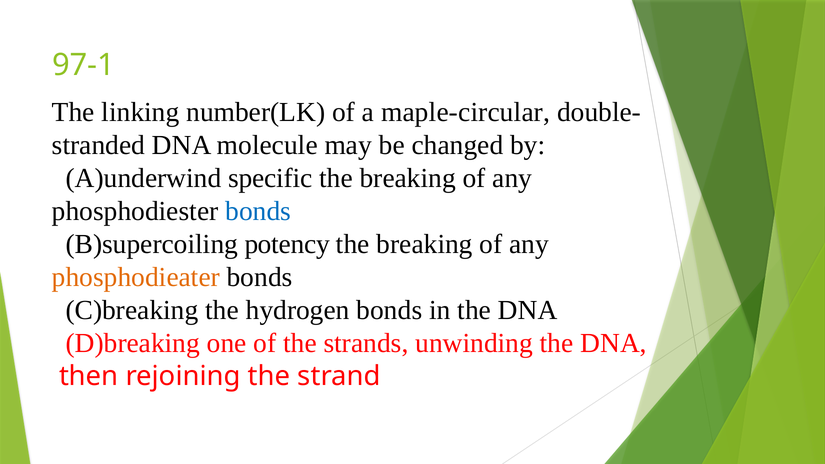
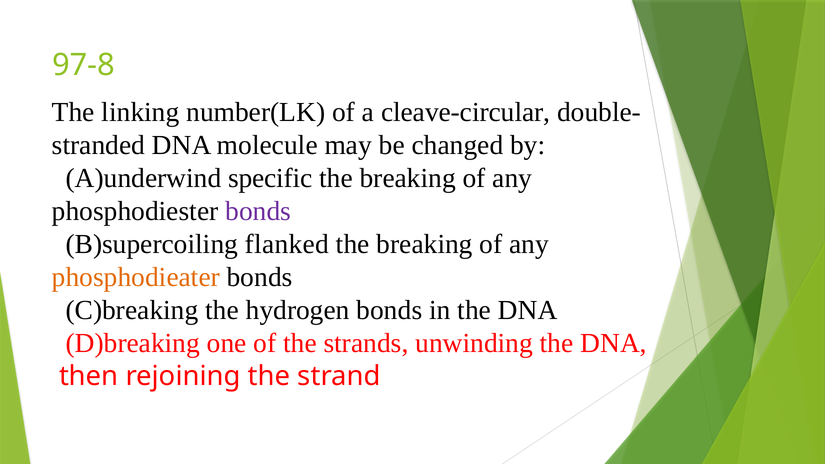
97-1: 97-1 -> 97-8 (83, 65)
maple-circular: maple-circular -> cleave-circular (466, 112)
bonds colour: blue -> purple (258, 211)
potency: potency -> flanked (287, 244)
